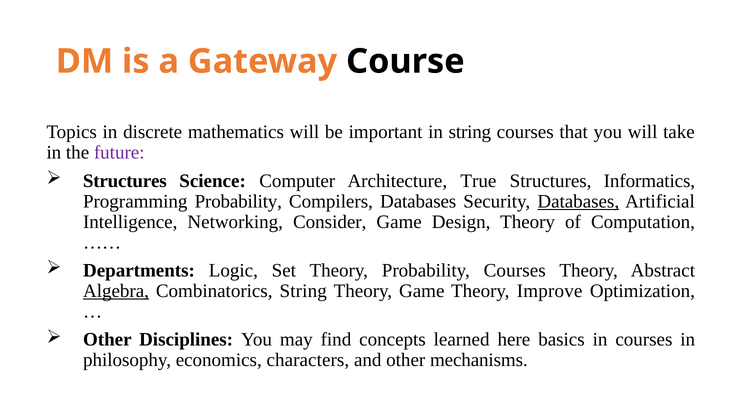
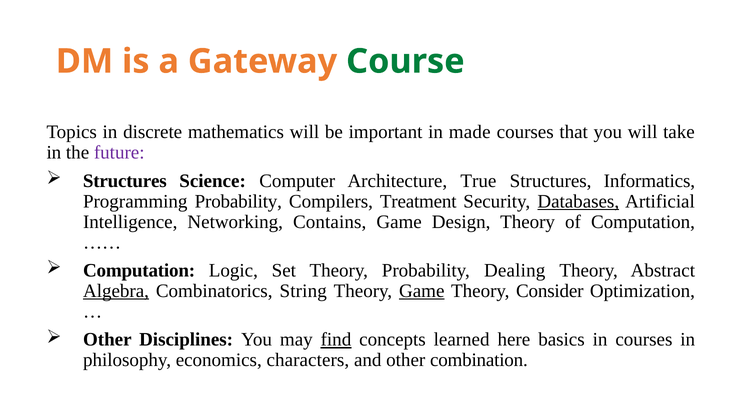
Course colour: black -> green (405, 61)
in string: string -> made (470, 132)
Compilers Databases: Databases -> Treatment (418, 201)
Consider: Consider -> Contains (330, 222)
Departments: Departments -> Computation (139, 271)
Probability Courses: Courses -> Dealing (515, 271)
Game underline: none -> present (422, 291)
Improve: Improve -> Consider (550, 291)
find underline: none -> present (336, 340)
mechanisms: mechanisms -> combination (479, 360)
